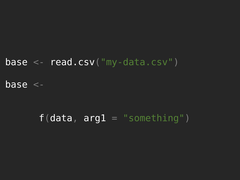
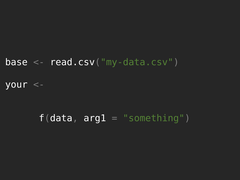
base: base -> your (16, 85)
